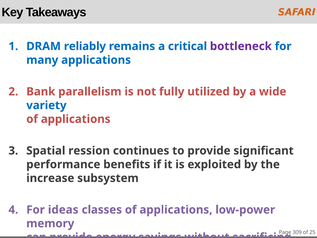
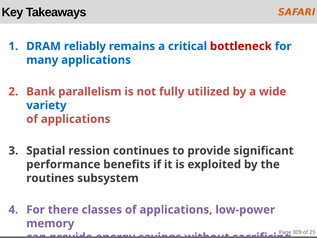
bottleneck colour: purple -> red (241, 46)
increase: increase -> routines (50, 178)
ideas: ideas -> there (63, 210)
